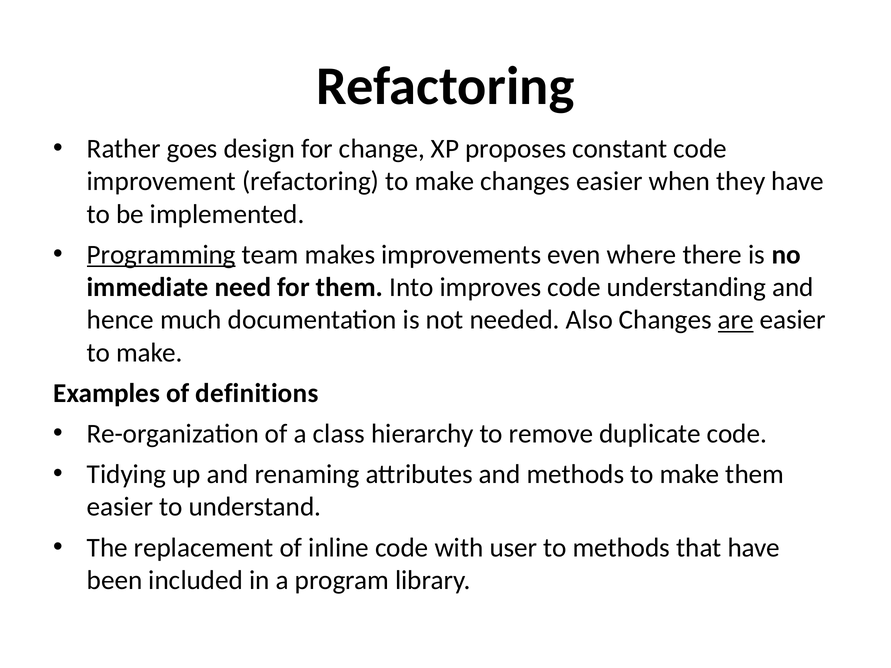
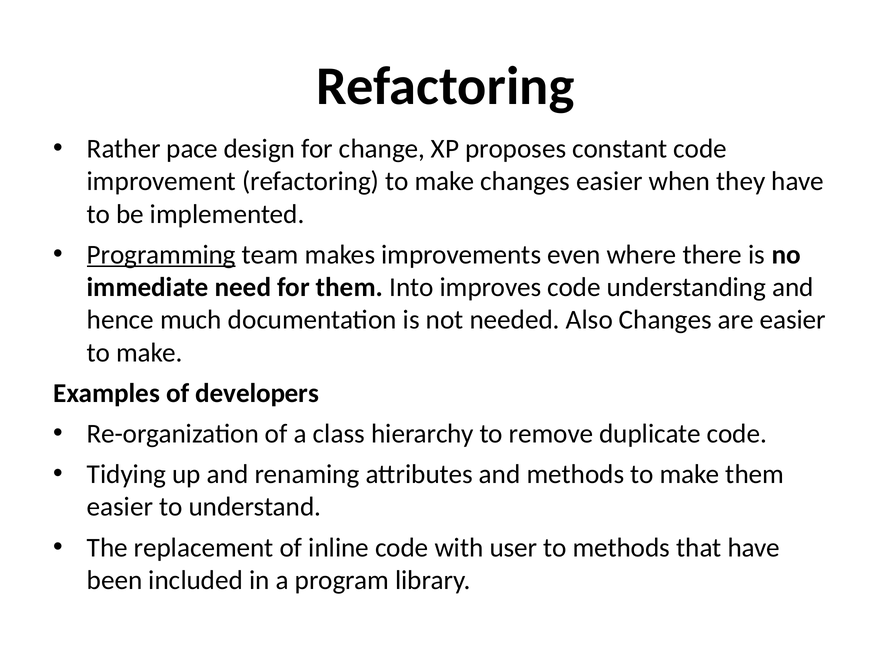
goes: goes -> pace (192, 149)
are underline: present -> none (736, 320)
definitions: definitions -> developers (257, 393)
